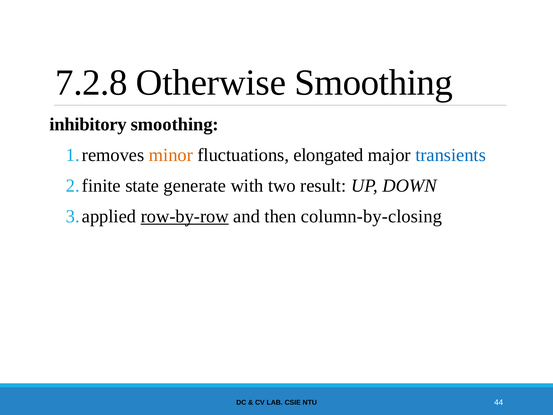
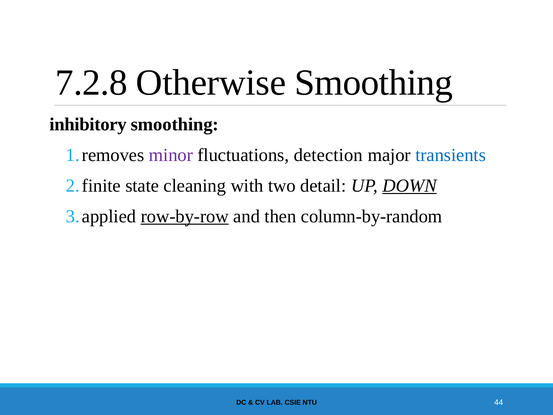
minor colour: orange -> purple (171, 155)
elongated: elongated -> detection (328, 155)
generate: generate -> cleaning (195, 186)
result: result -> detail (323, 186)
DOWN underline: none -> present (410, 186)
column-by-closing: column-by-closing -> column-by-random (372, 216)
